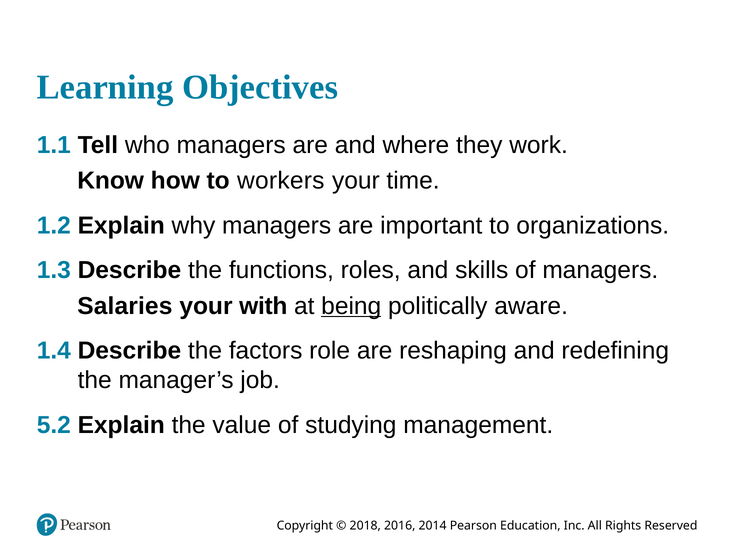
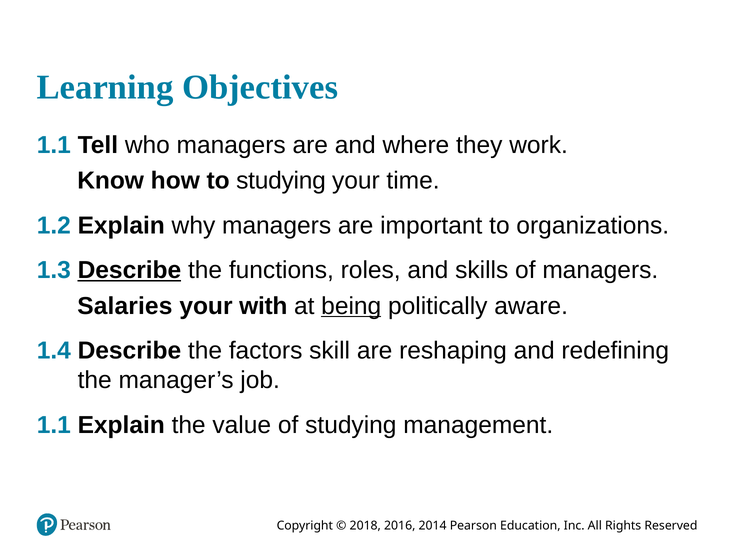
to workers: workers -> studying (281, 181)
Describe underline: none -> present (129, 270)
role: role -> skill (330, 351)
5.2: 5.2 -> 1.1 (54, 425)
